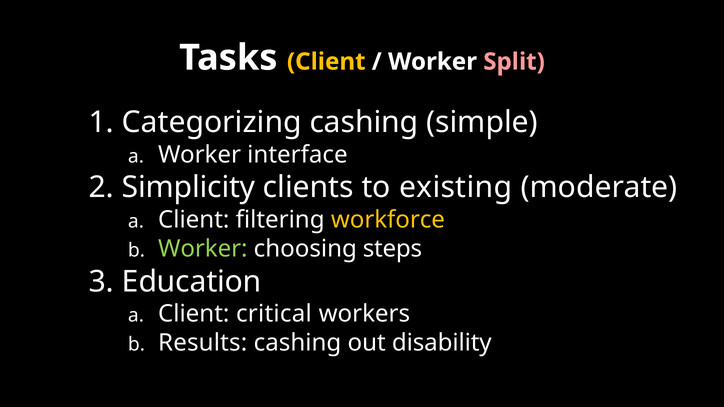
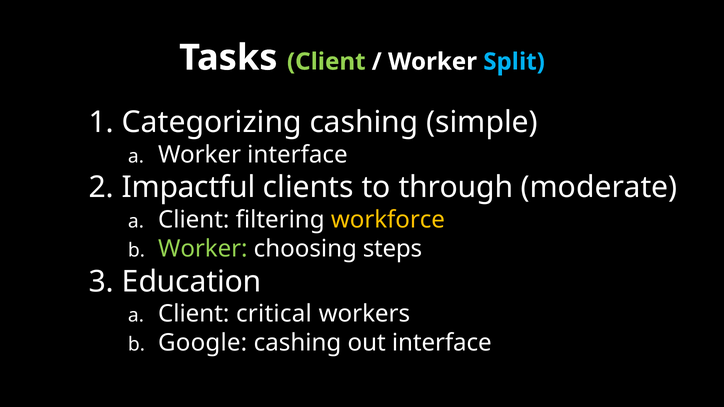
Client colour: yellow -> light green (326, 62)
Split colour: pink -> light blue (514, 62)
Simplicity: Simplicity -> Impactful (189, 188)
existing: existing -> through (456, 188)
Results: Results -> Google (203, 343)
out disability: disability -> interface (442, 343)
